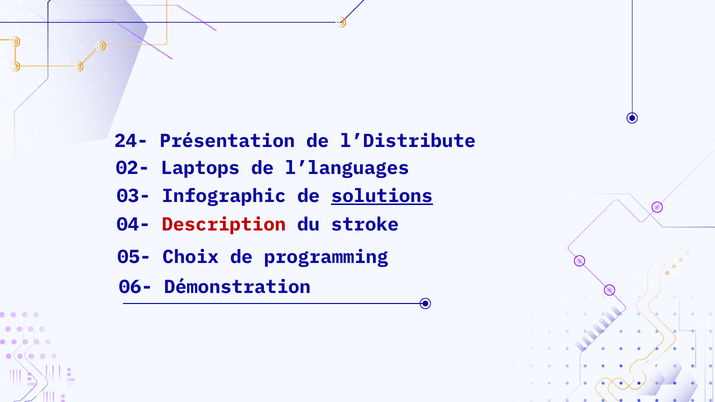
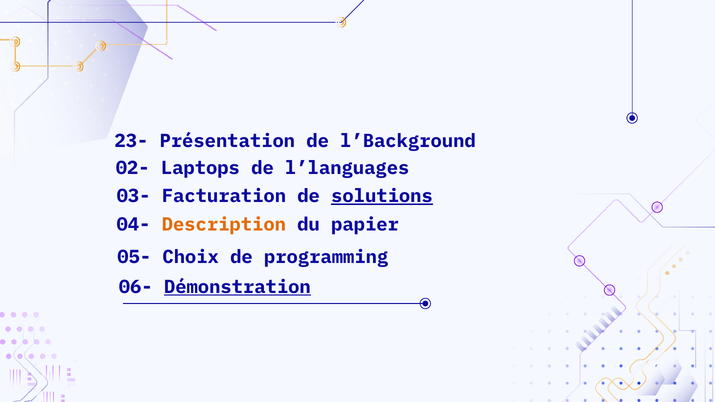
24-: 24- -> 23- (131, 141)
l’Distribute: l’Distribute -> l’Background (408, 141)
Infographic: Infographic -> Facturation (224, 196)
Description colour: red -> orange (224, 225)
stroke: stroke -> papier (365, 225)
Démonstration underline: none -> present (237, 287)
